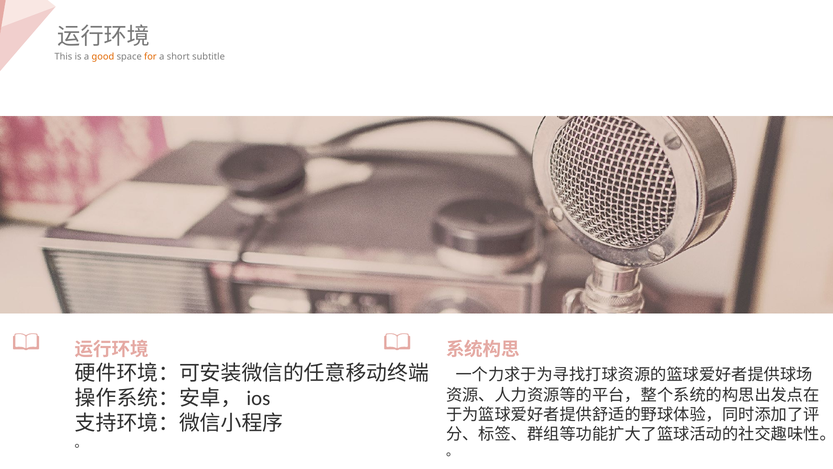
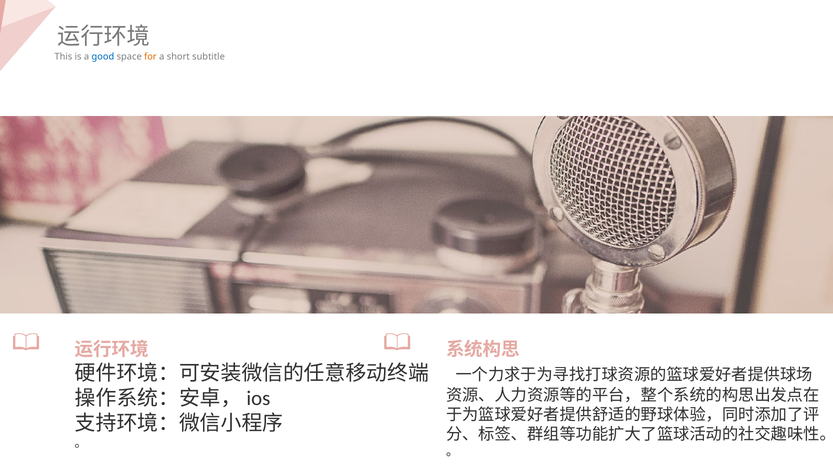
good colour: orange -> blue (103, 57)
